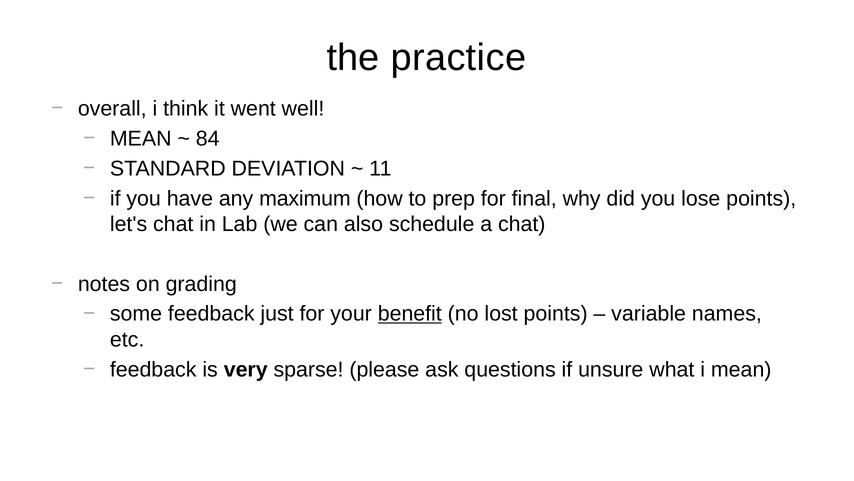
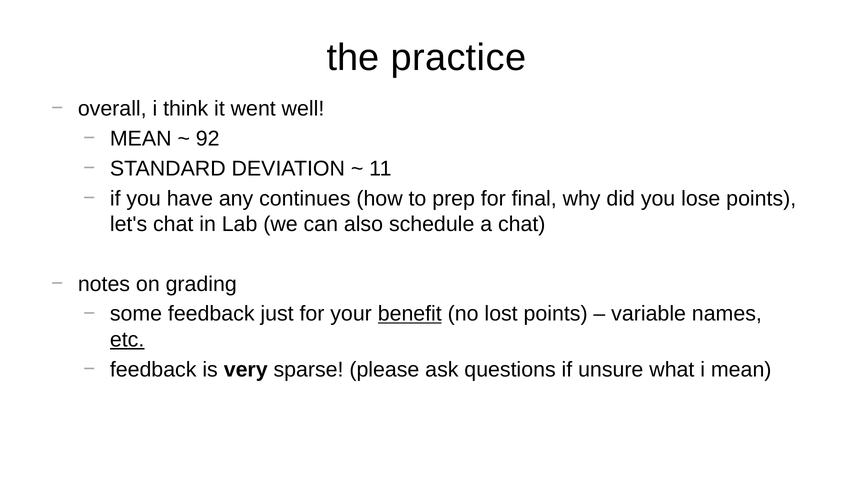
84: 84 -> 92 (208, 138)
maximum: maximum -> continues (305, 198)
etc underline: none -> present (127, 339)
